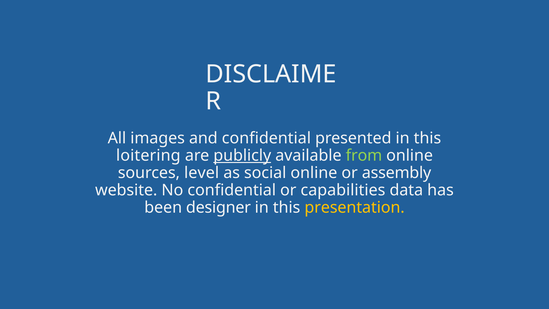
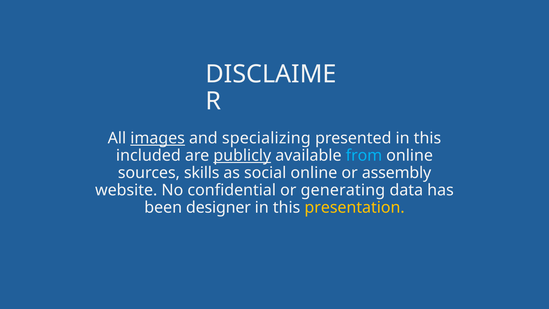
images underline: none -> present (158, 138)
and confidential: confidential -> specializing (266, 138)
loitering: loitering -> included (148, 156)
from colour: light green -> light blue (364, 156)
level: level -> skills (202, 173)
capabilities: capabilities -> generating (343, 190)
